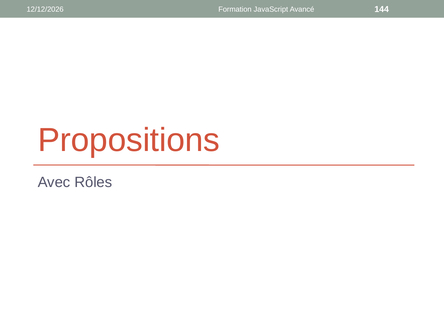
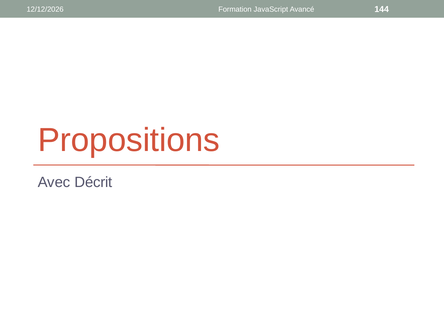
Rôles: Rôles -> Décrit (93, 182)
